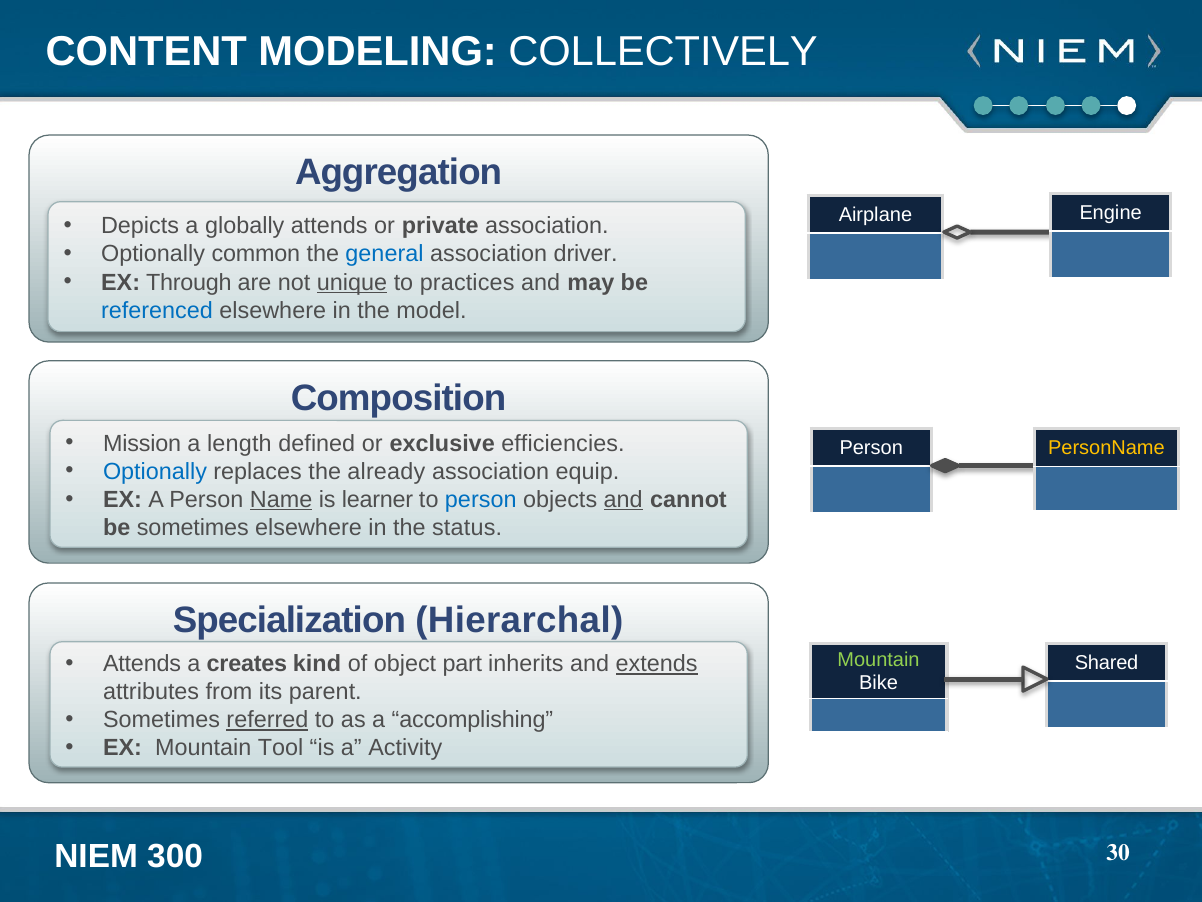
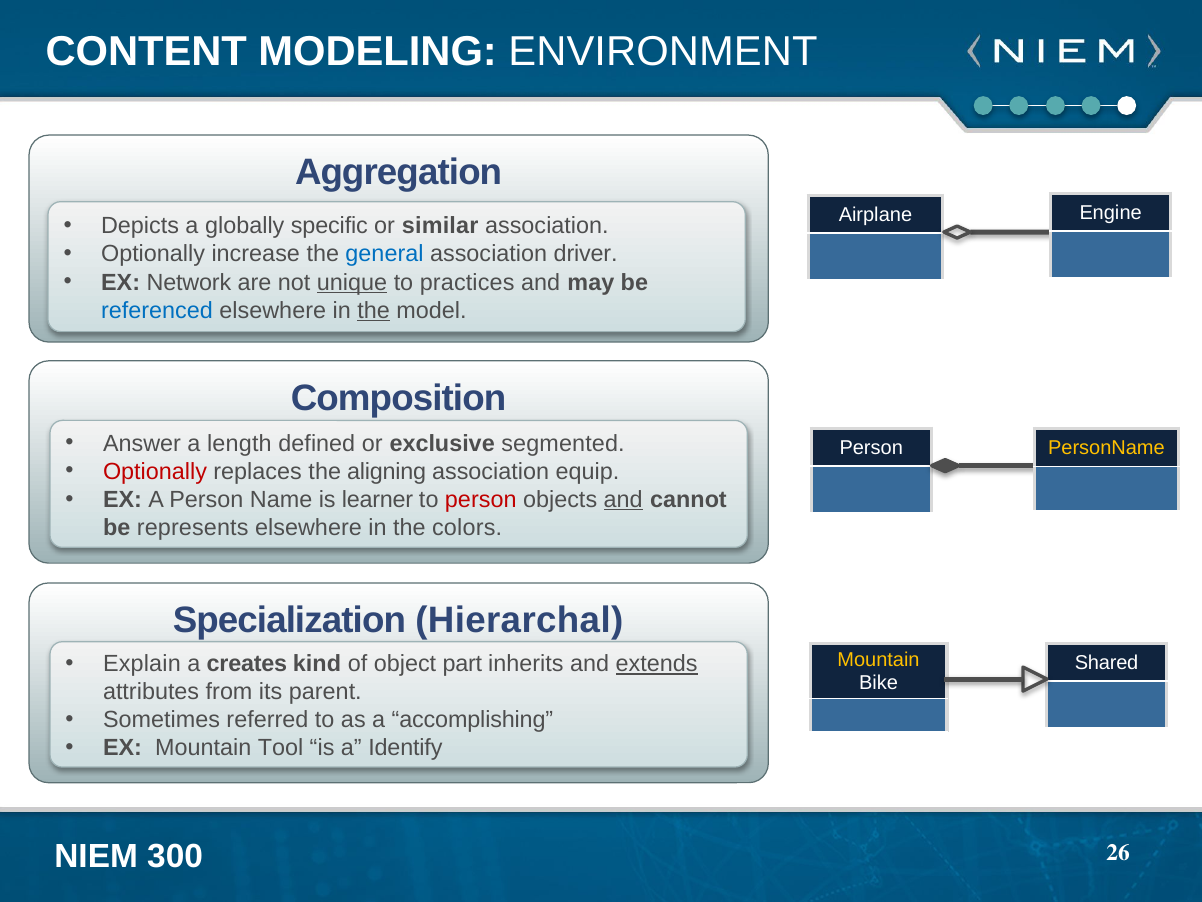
COLLECTIVELY: COLLECTIVELY -> ENVIRONMENT (663, 51)
globally attends: attends -> specific (329, 226)
private: private -> similar (440, 226)
common: common -> increase (256, 254)
Through: Through -> Network (189, 282)
the underline: none -> present (374, 310)
Mission: Mission -> Answer (142, 443)
efficiencies: efficiencies -> segmented (563, 443)
Optionally colour: blue -> red (155, 471)
already: already -> aligning (387, 471)
Name underline: present -> none (281, 499)
person colour: blue -> red (481, 499)
be sometimes: sometimes -> represents (193, 527)
status: status -> colors (467, 527)
Mountain colour: light green -> yellow (879, 660)
Attends: Attends -> Explain (142, 664)
referred underline: present -> none (267, 720)
Activity: Activity -> Identify (405, 748)
30: 30 -> 26 (1118, 852)
